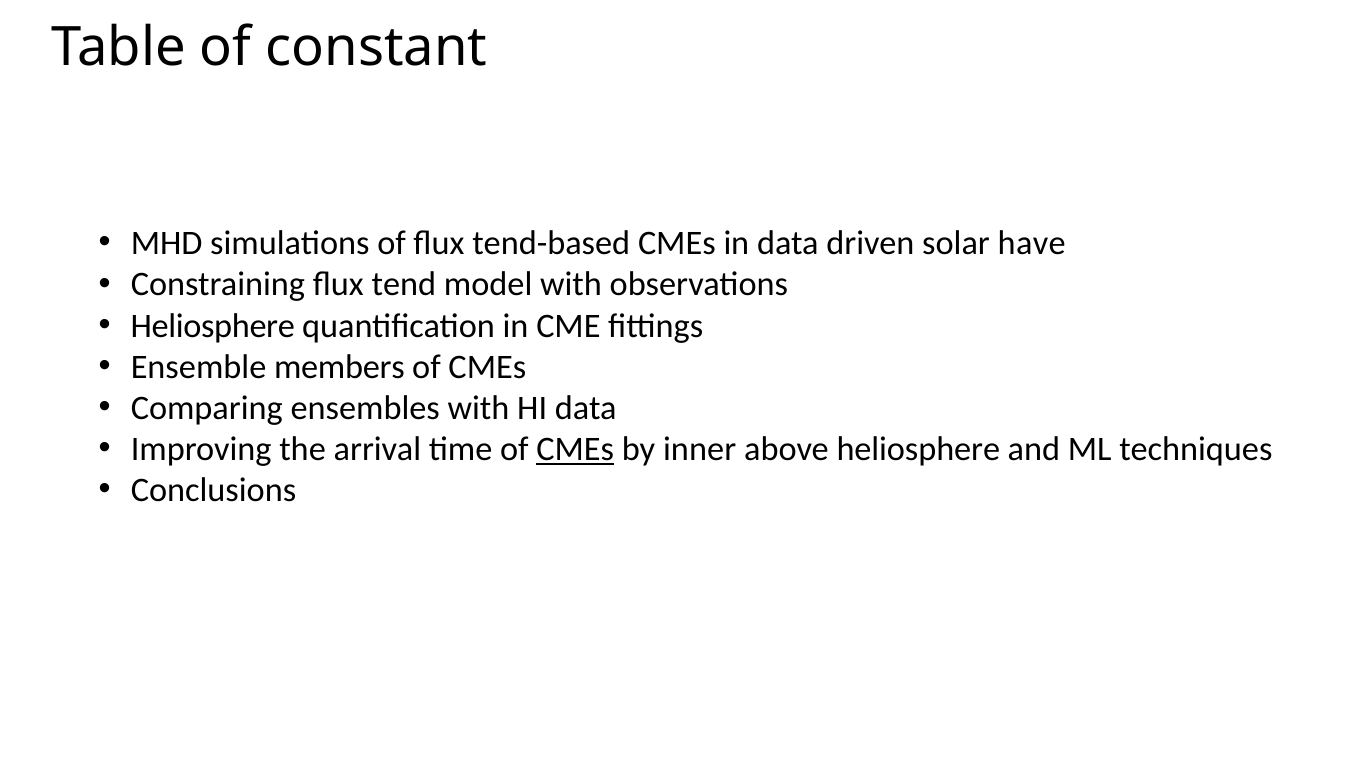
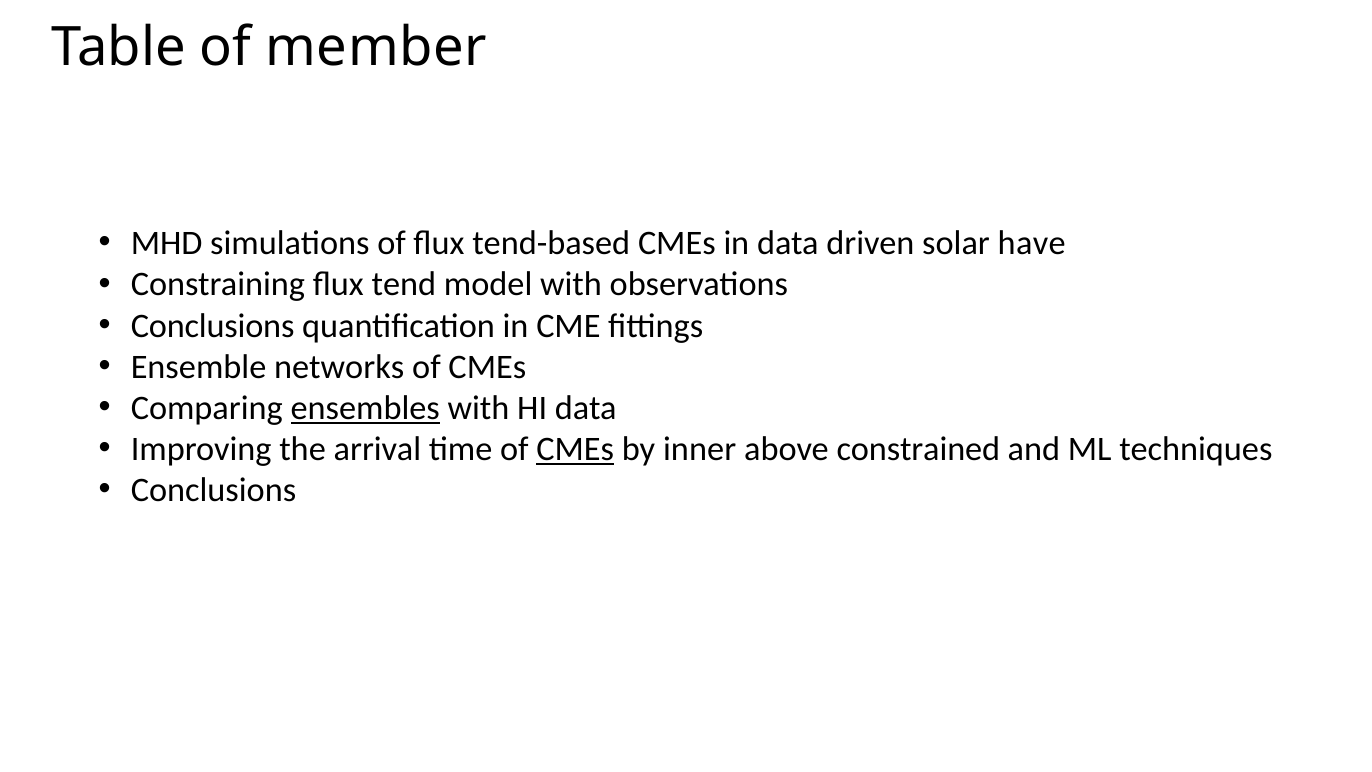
constant: constant -> member (376, 48)
Heliosphere: Heliosphere -> Conclusions (213, 326)
members: members -> networks (339, 367)
ensembles underline: none -> present (365, 408)
above heliosphere: heliosphere -> constrained (918, 449)
